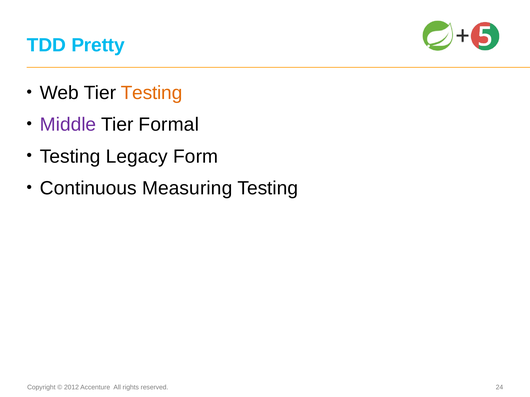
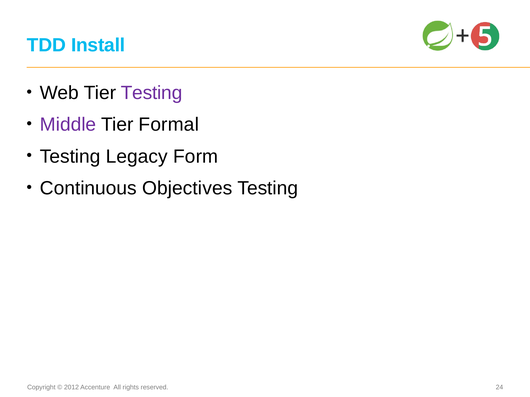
Pretty: Pretty -> Install (98, 45)
Testing colour: orange -> purple (152, 93)
Measuring: Measuring -> Objectives (187, 188)
